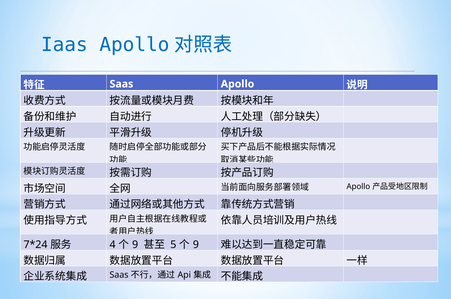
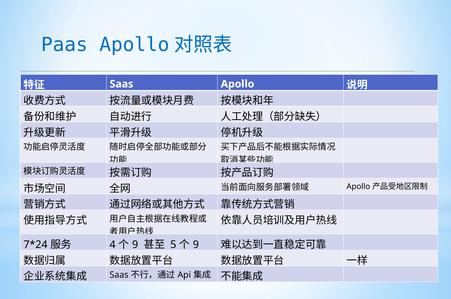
Iaas: Iaas -> Paas (64, 45)
